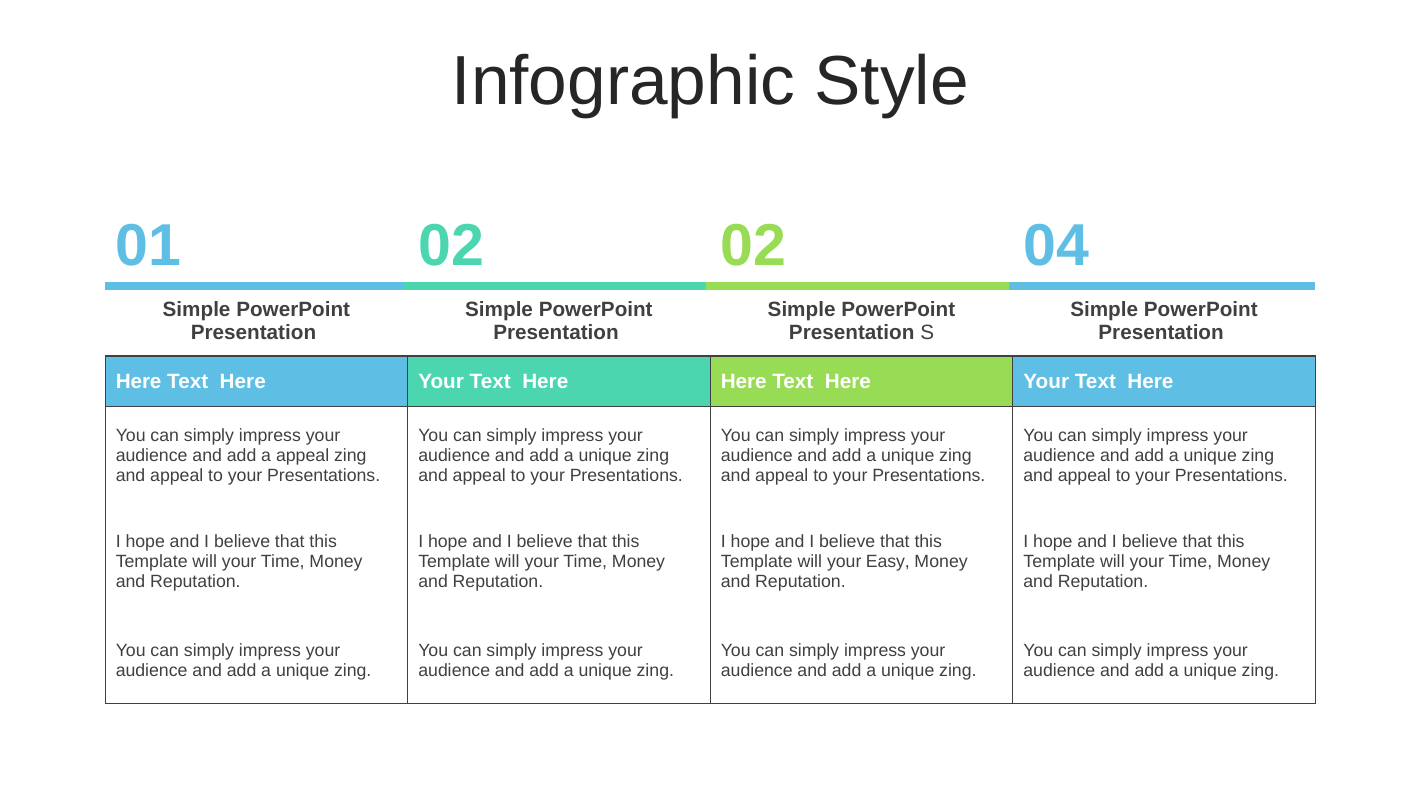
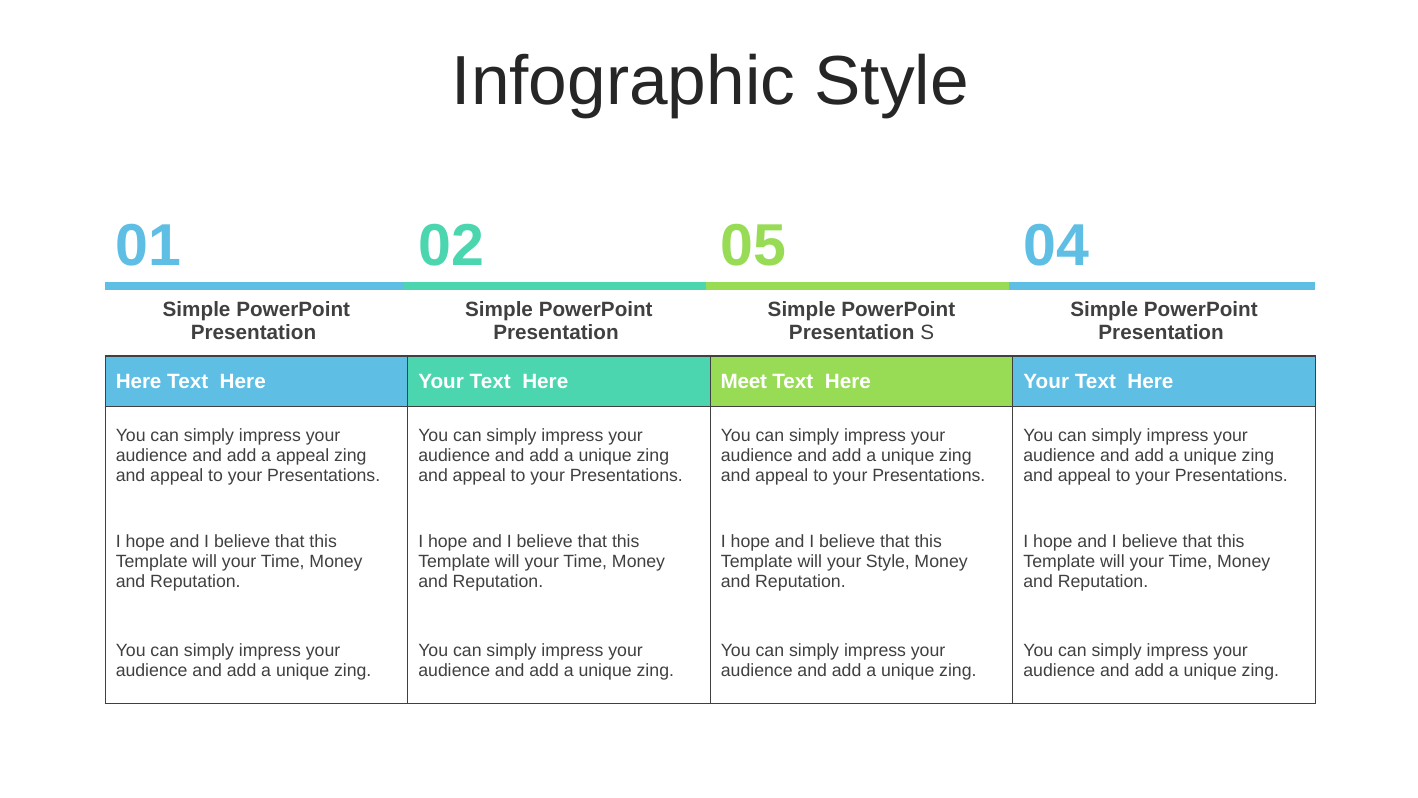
02 02: 02 -> 05 (754, 246)
Here Here: Here -> Meet (744, 382)
your Easy: Easy -> Style (888, 561)
